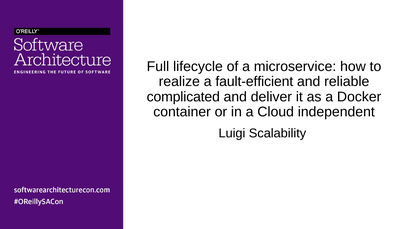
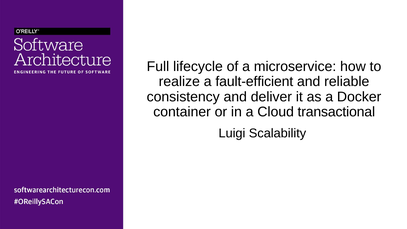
complicated: complicated -> consistency (183, 97)
independent: independent -> transactional (336, 112)
